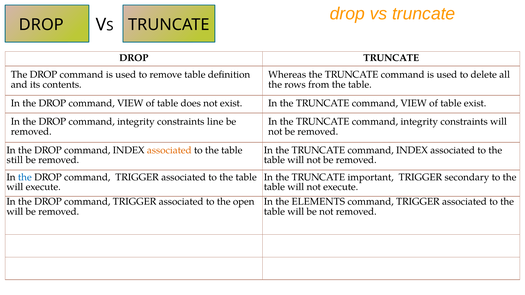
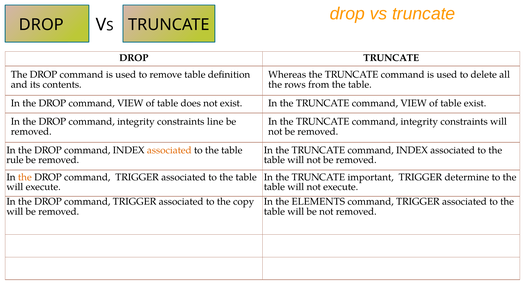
still: still -> rule (15, 160)
the colour: blue -> orange (25, 177)
secondary: secondary -> determine (467, 177)
open: open -> copy (244, 202)
